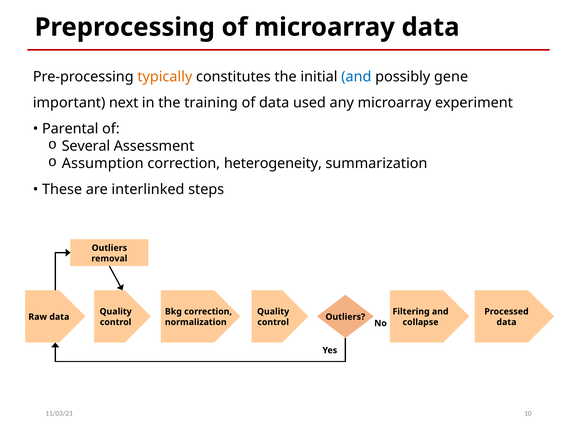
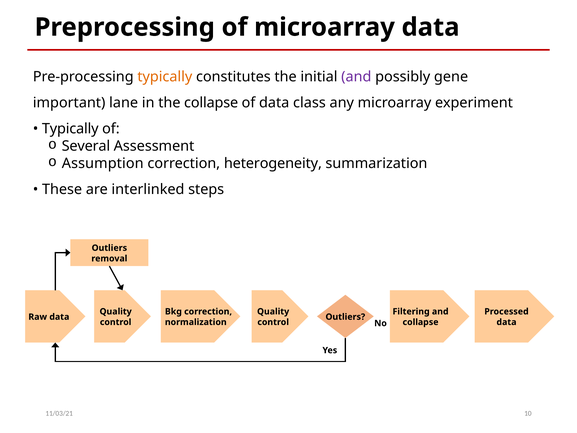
and colour: blue -> purple (356, 77)
next: next -> lane (124, 103)
the training: training -> collapse (211, 103)
used: used -> class (309, 103)
Parental: Parental -> Typically (70, 129)
